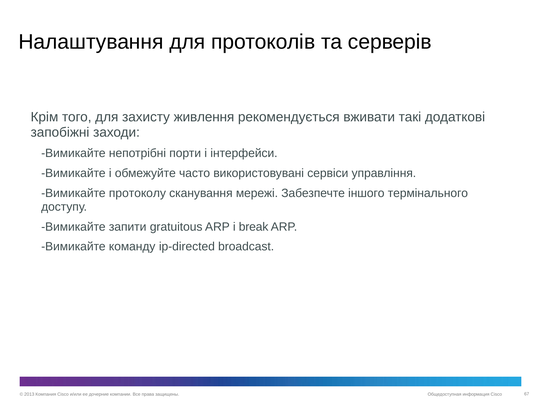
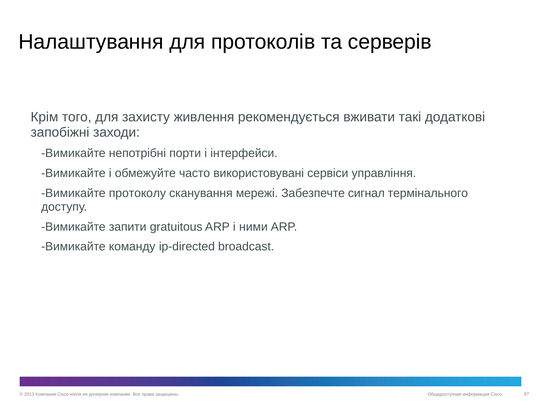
іншого: іншого -> сигнал (366, 193)
break: break -> ними (253, 227)
